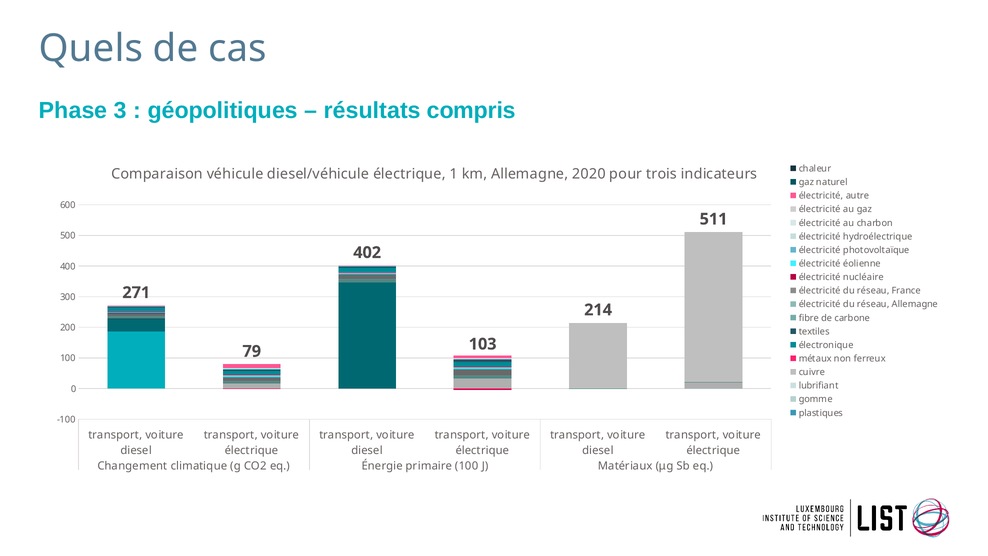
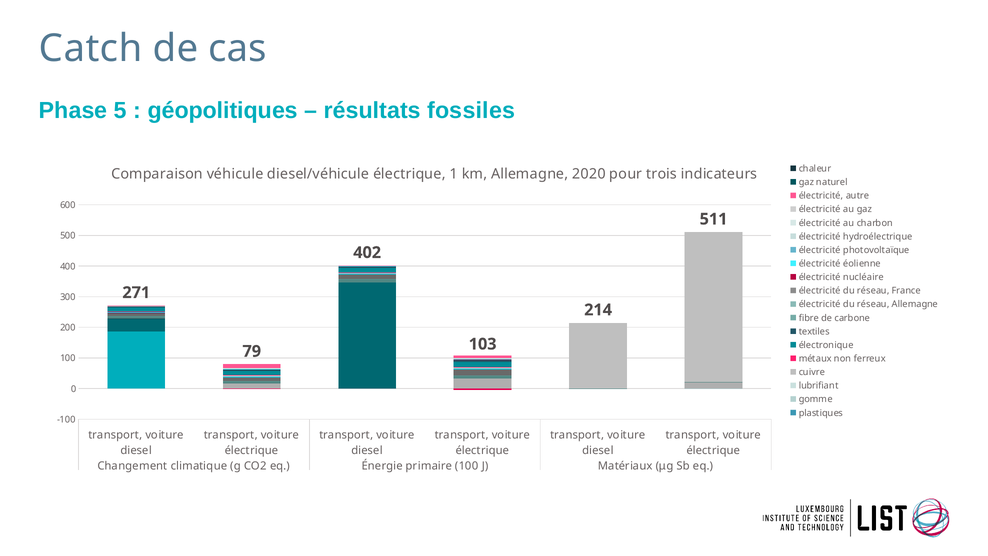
Quels: Quels -> Catch (91, 49)
3: 3 -> 5 (120, 110)
compris: compris -> fossiles (471, 110)
